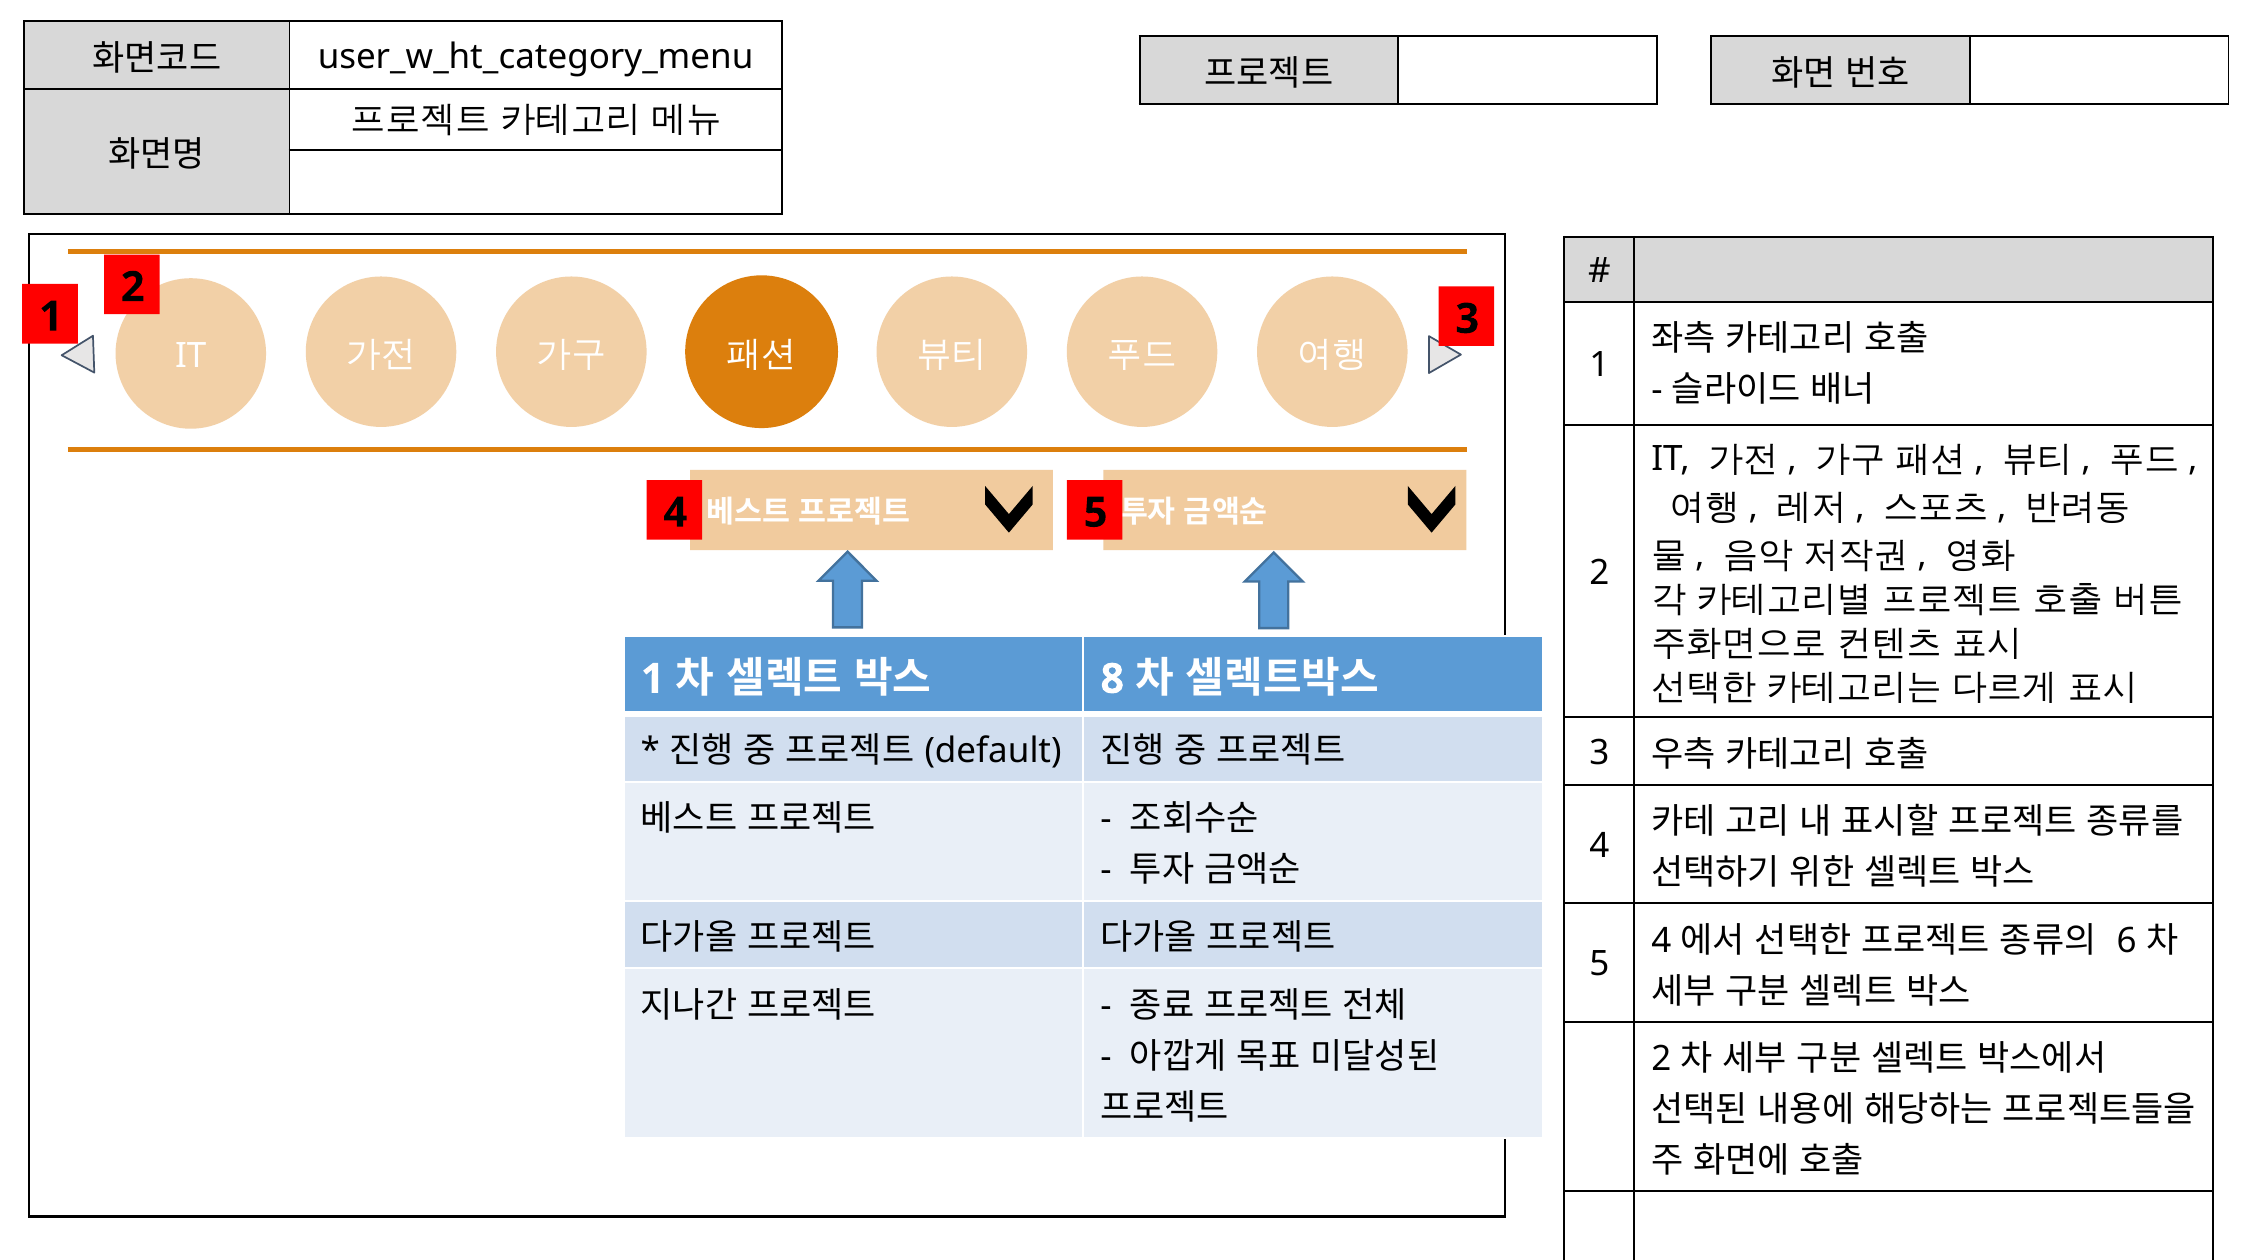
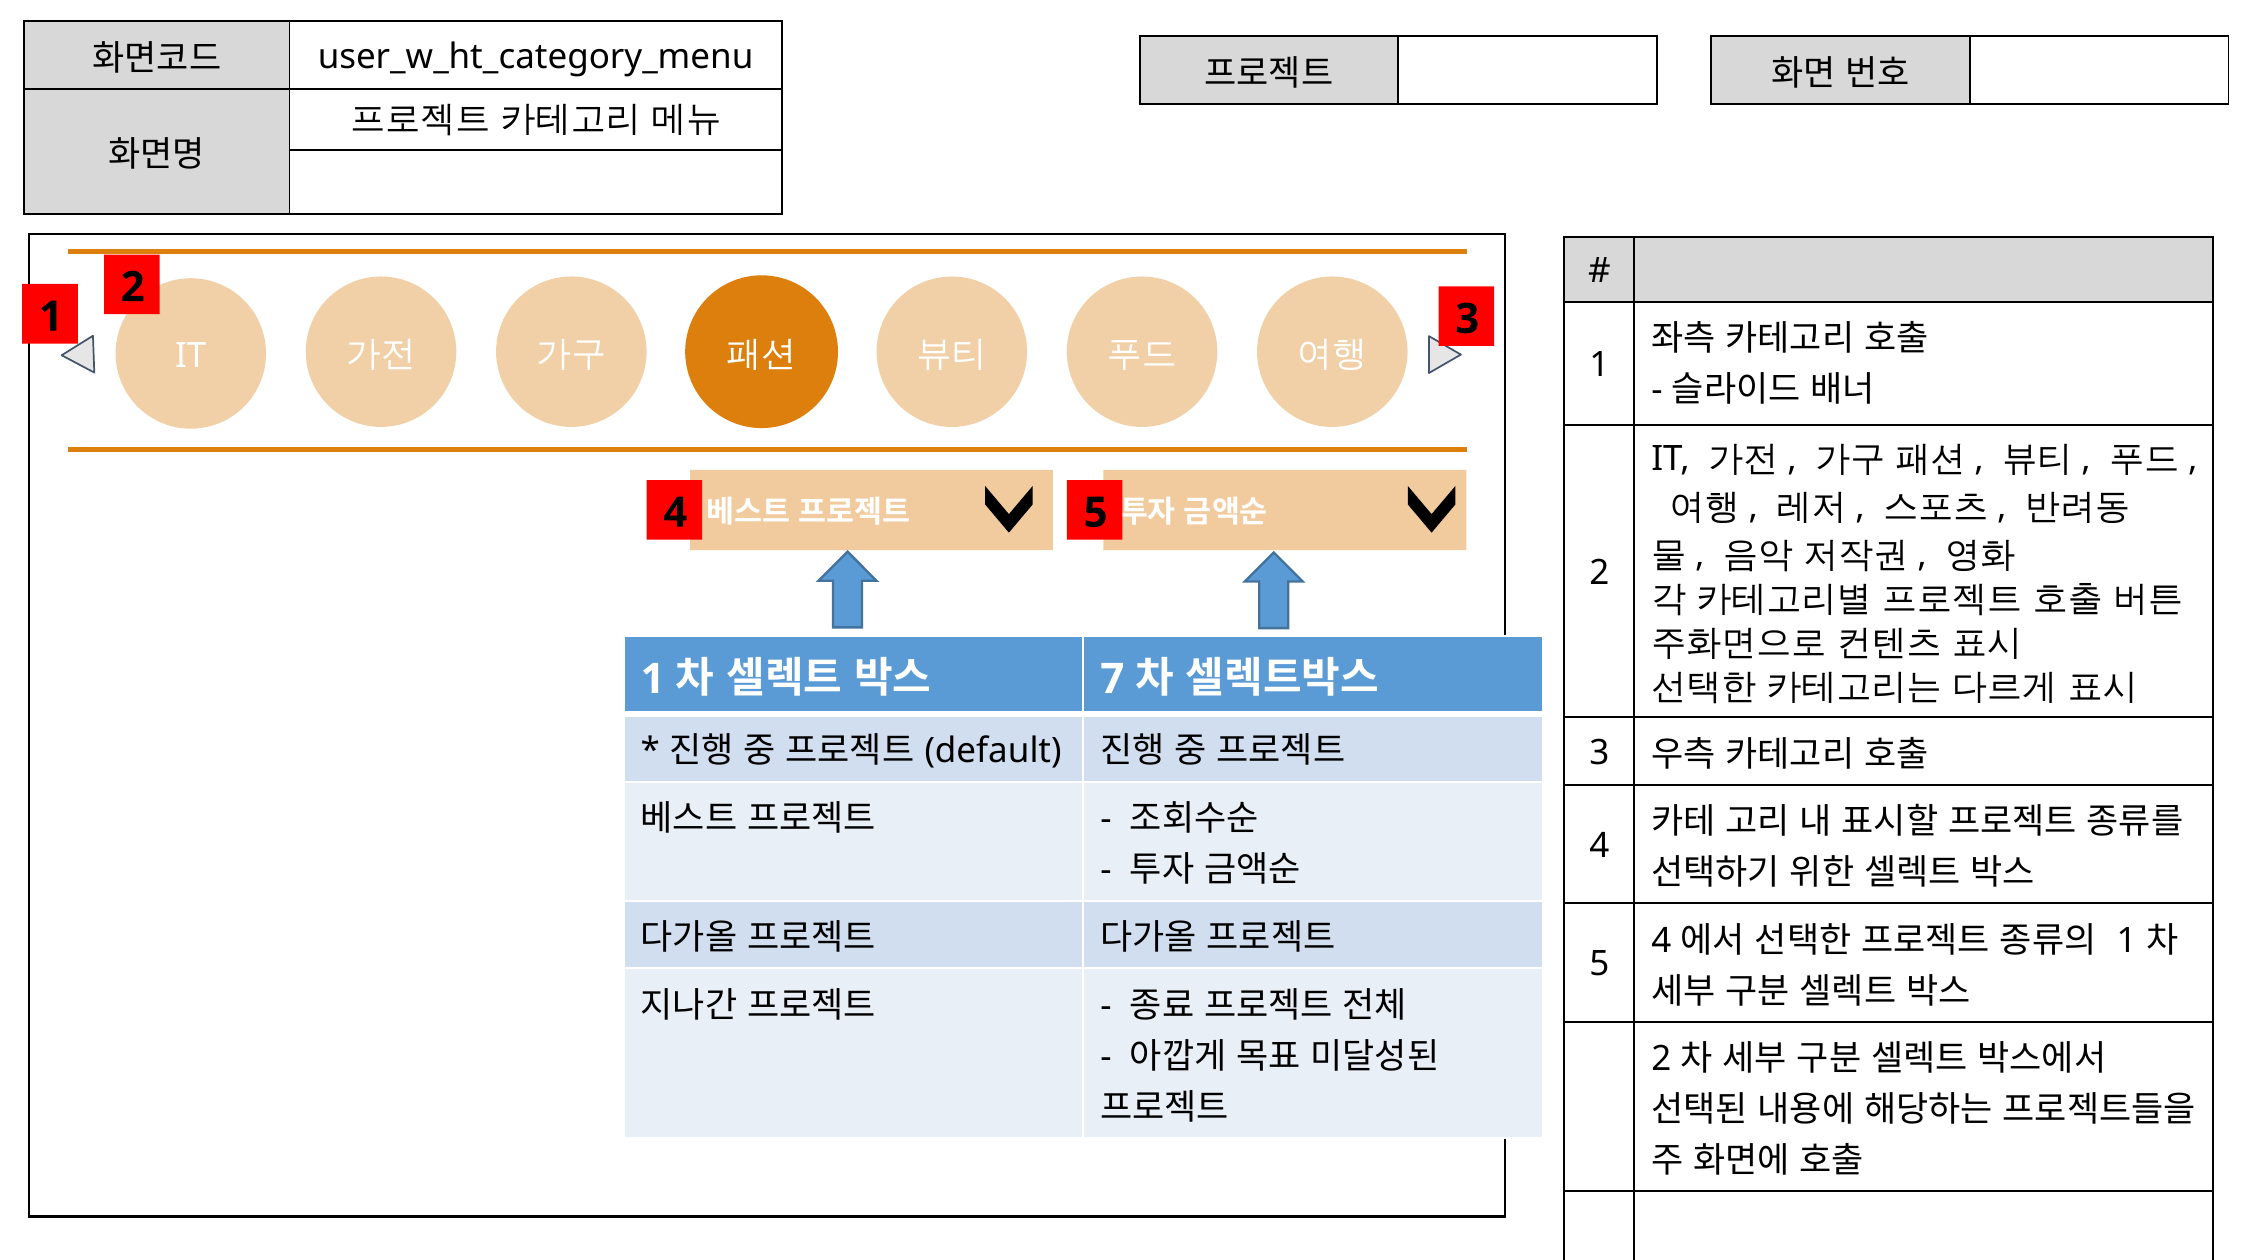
8: 8 -> 7 (1112, 679)
6: 6 -> 1 (2127, 941)
